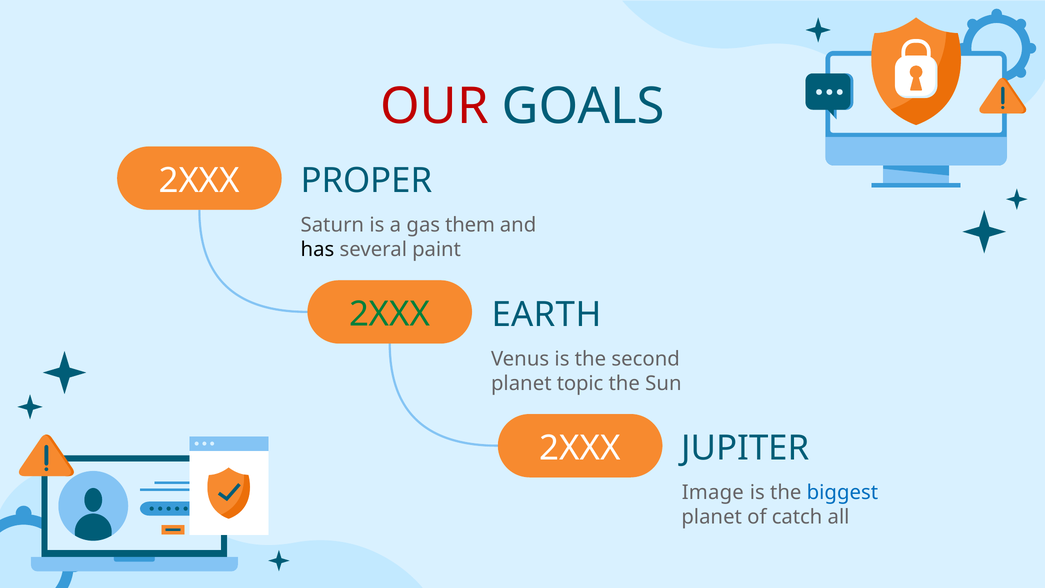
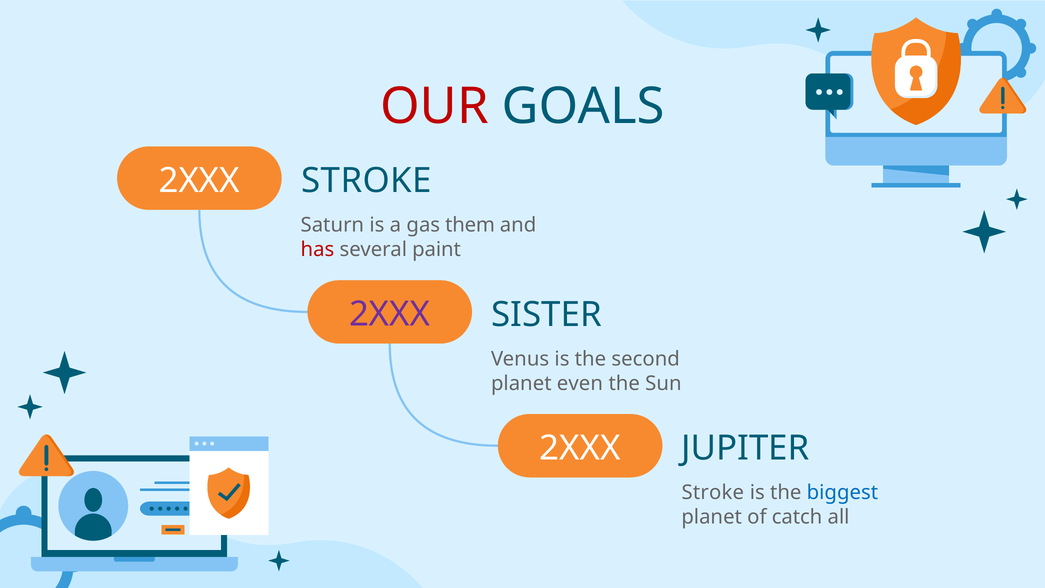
PROPER: PROPER -> STROKE (366, 181)
has colour: black -> red (317, 250)
2XXX colour: green -> purple (390, 314)
EARTH: EARTH -> SISTER (547, 315)
topic: topic -> even (580, 383)
Image: Image -> Stroke (713, 493)
